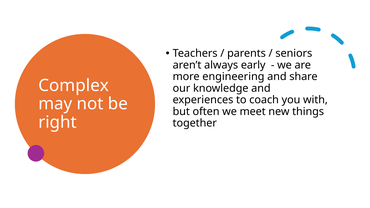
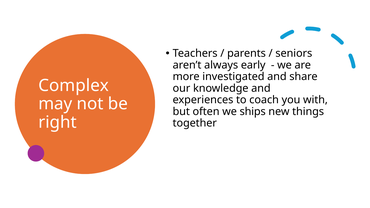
engineering: engineering -> investigated (233, 77)
meet: meet -> ships (253, 112)
